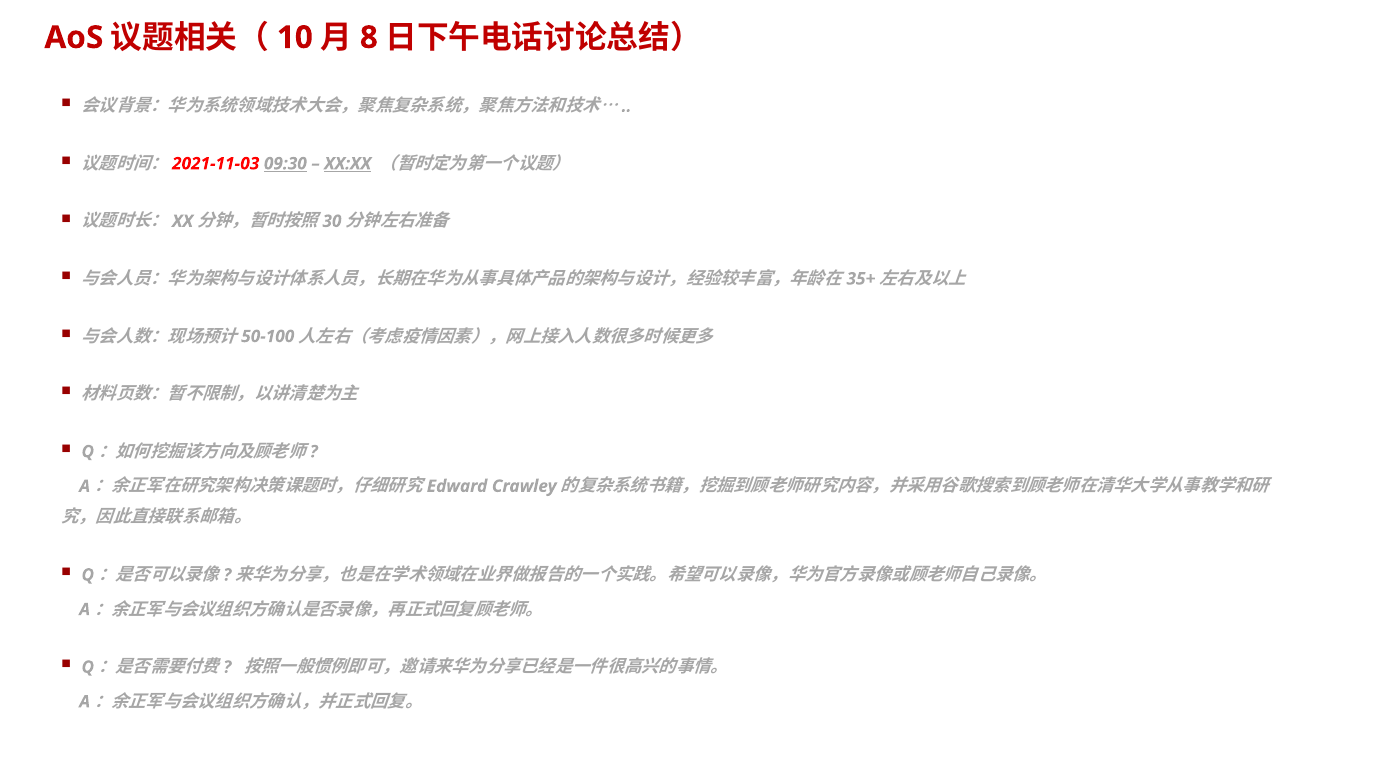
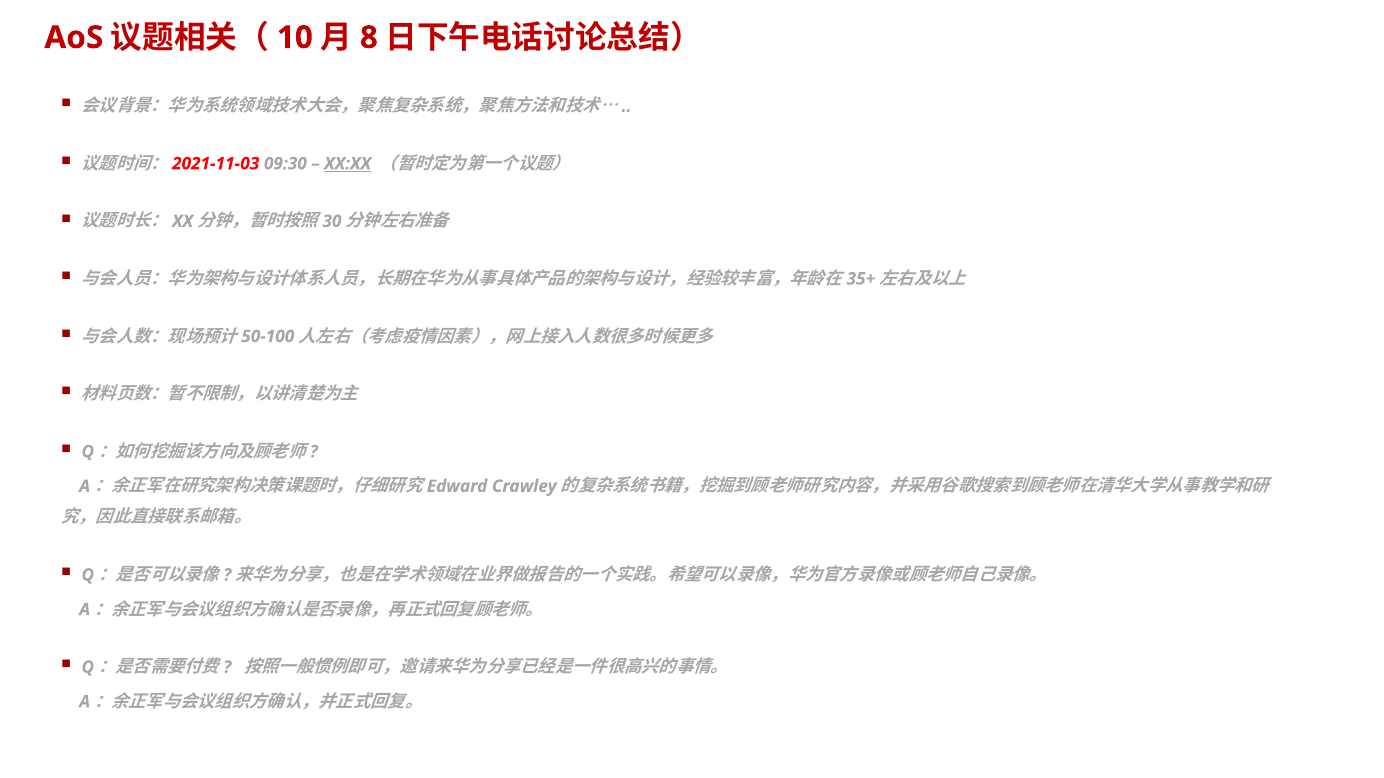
09:30 underline: present -> none (285, 164)
